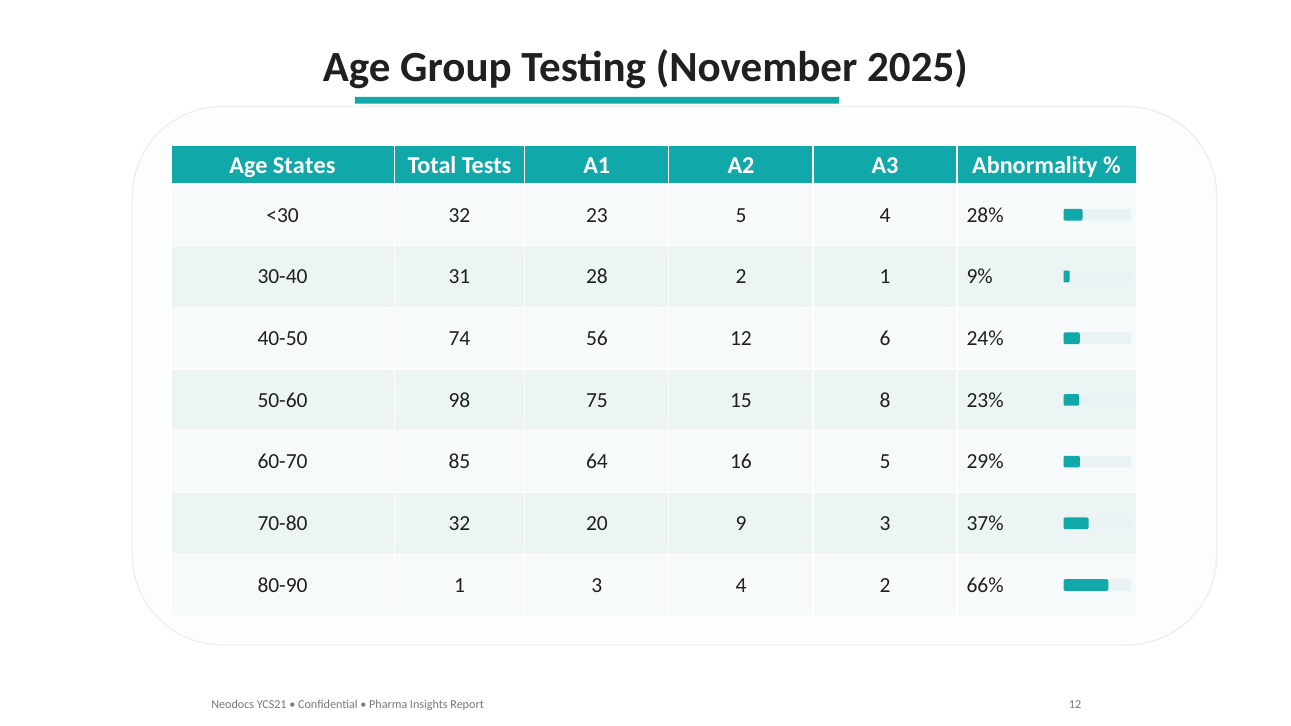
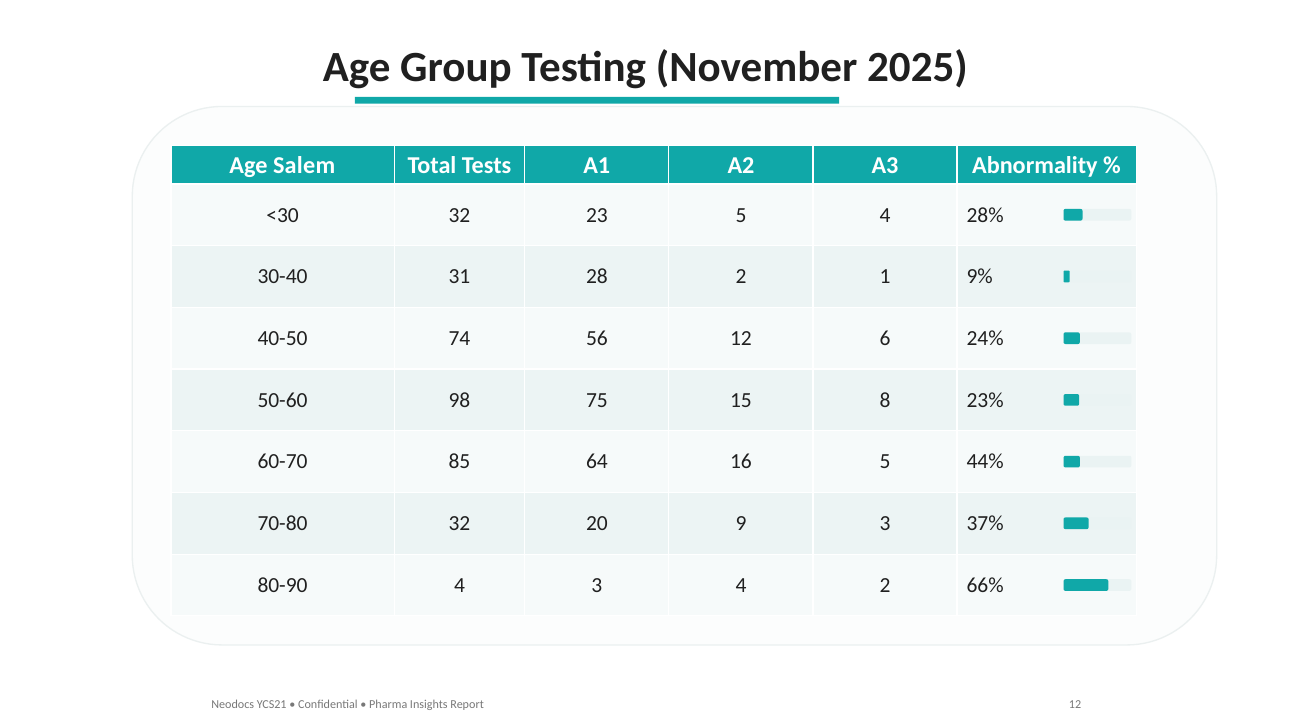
States: States -> Salem (304, 165)
29%: 29% -> 44% (985, 462)
80-90 1: 1 -> 4 (460, 585)
